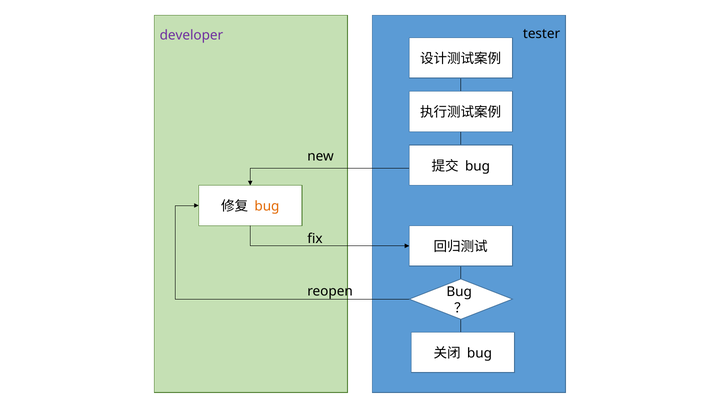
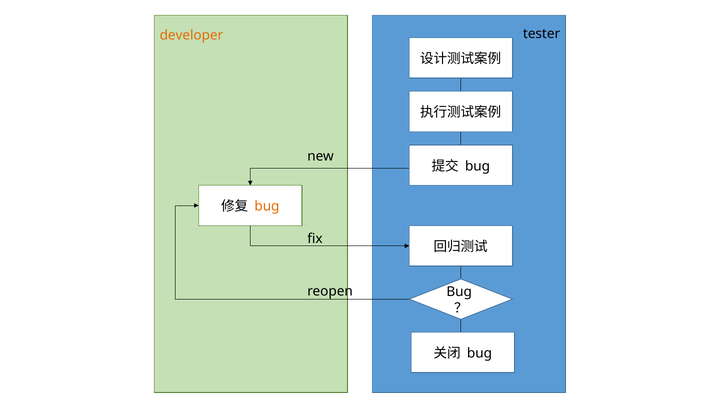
developer colour: purple -> orange (191, 35)
